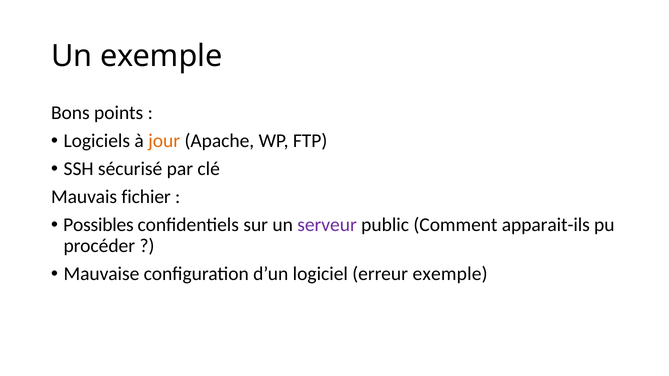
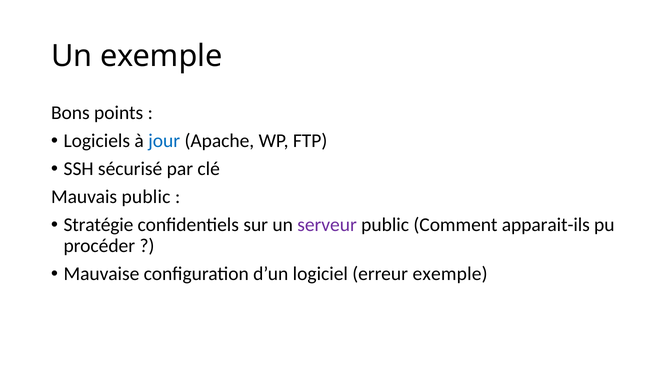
jour colour: orange -> blue (164, 141)
Mauvais fichier: fichier -> public (146, 197)
Possibles: Possibles -> Stratégie (98, 225)
